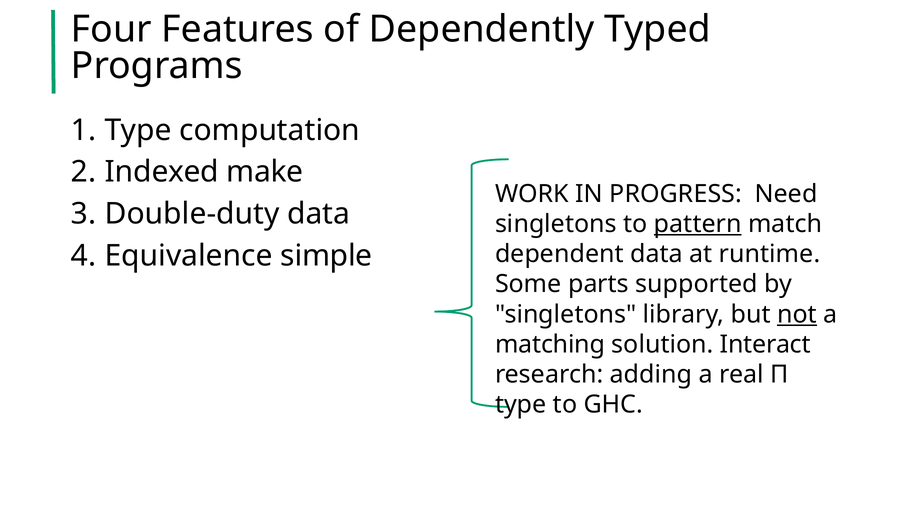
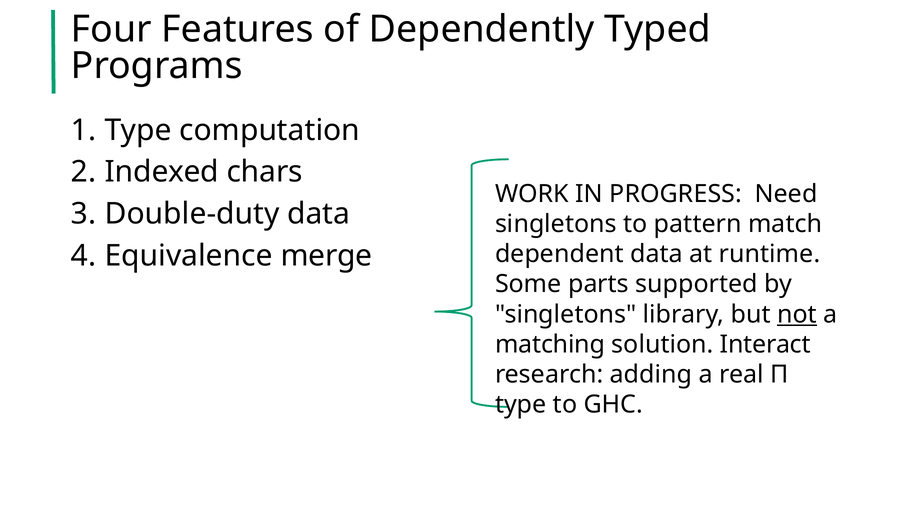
make: make -> chars (265, 172)
pattern underline: present -> none (698, 224)
simple: simple -> merge (326, 256)
